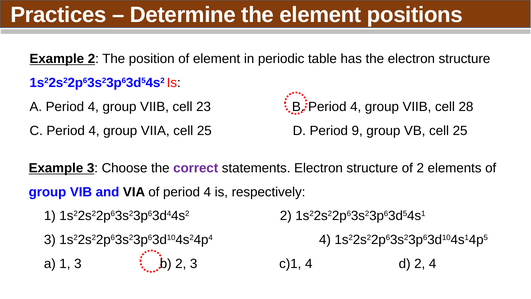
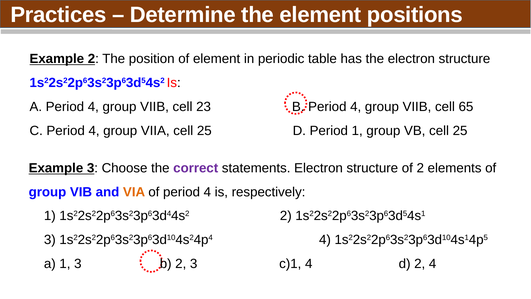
28: 28 -> 65 (466, 107)
Period 9: 9 -> 1 (357, 131)
VIA colour: black -> orange (134, 192)
